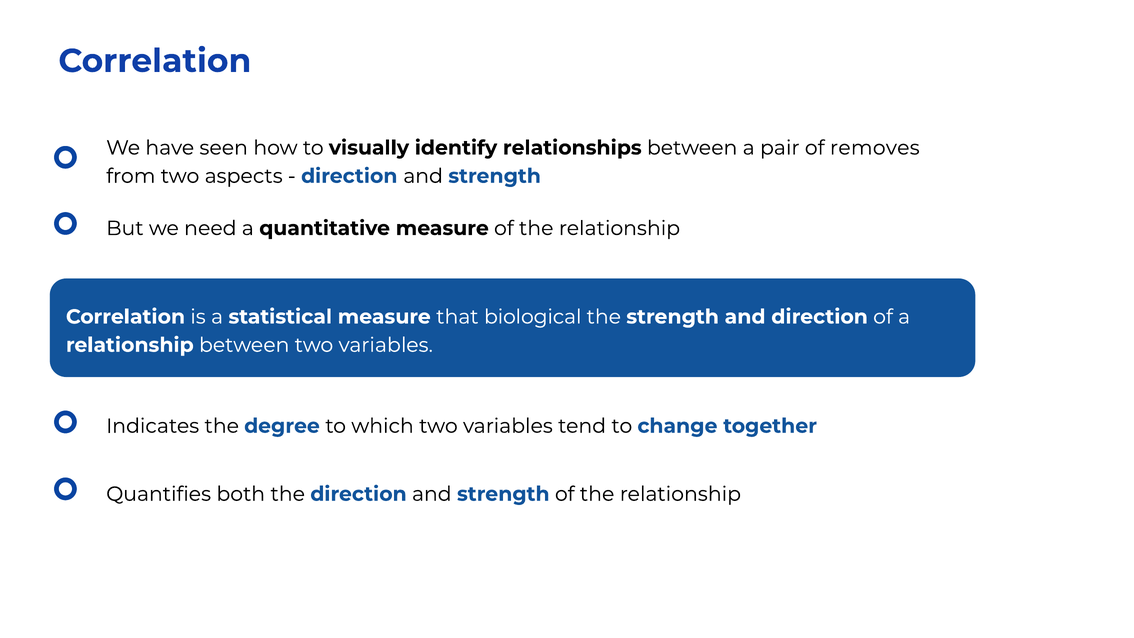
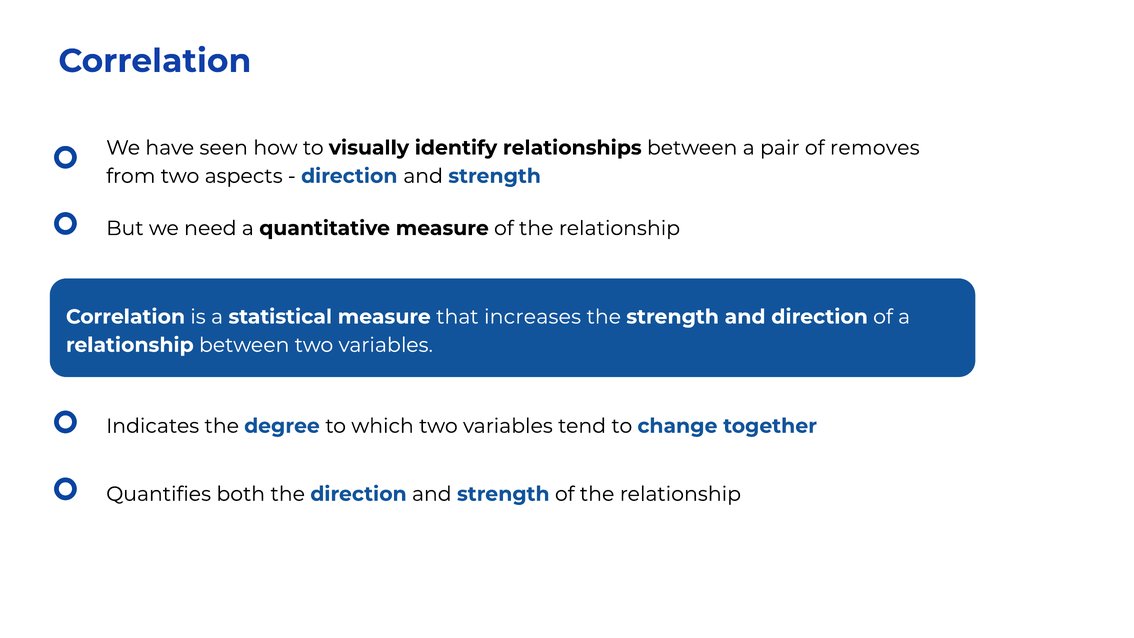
biological: biological -> increases (533, 317)
